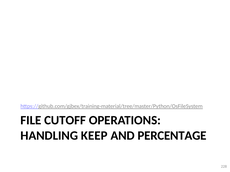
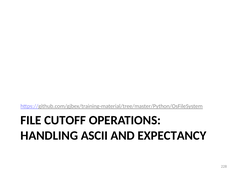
KEEP: KEEP -> ASCII (94, 136)
PERCENTAGE: PERCENTAGE -> EXPECTANCY (172, 136)
